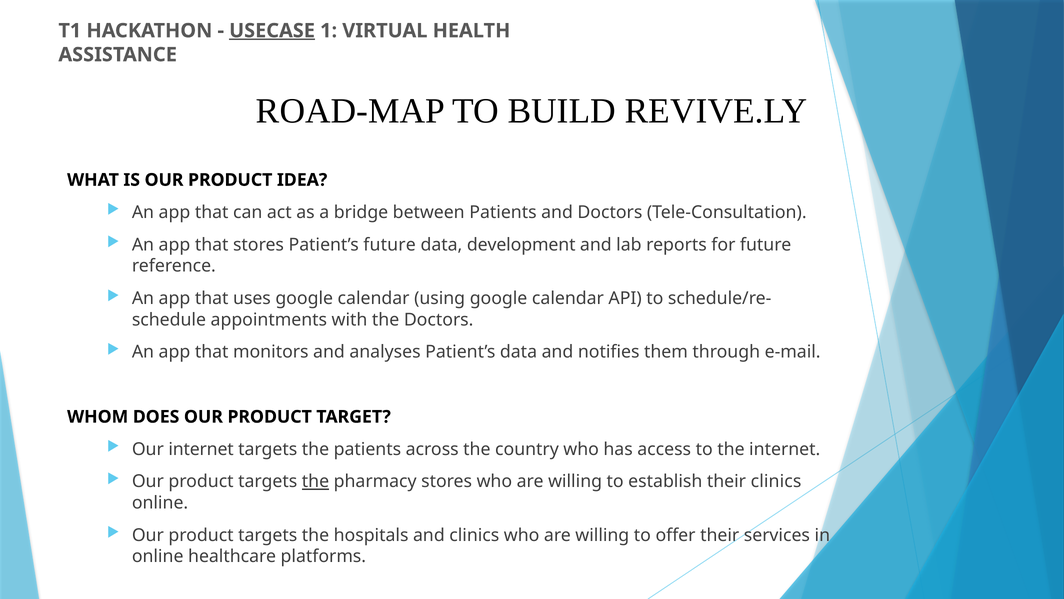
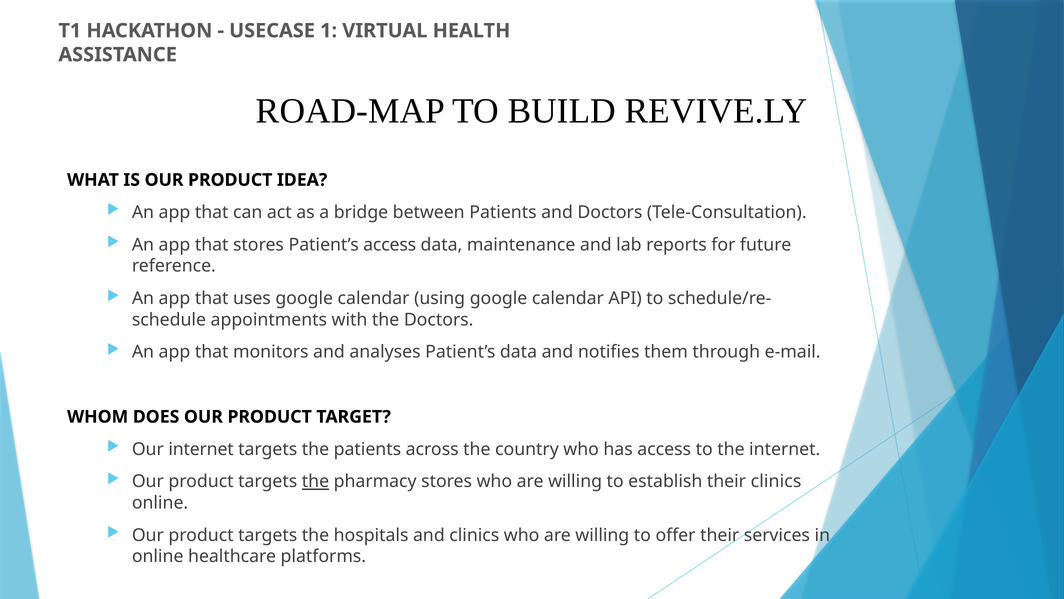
USECASE underline: present -> none (272, 31)
Patient’s future: future -> access (390, 245)
development: development -> maintenance (521, 245)
